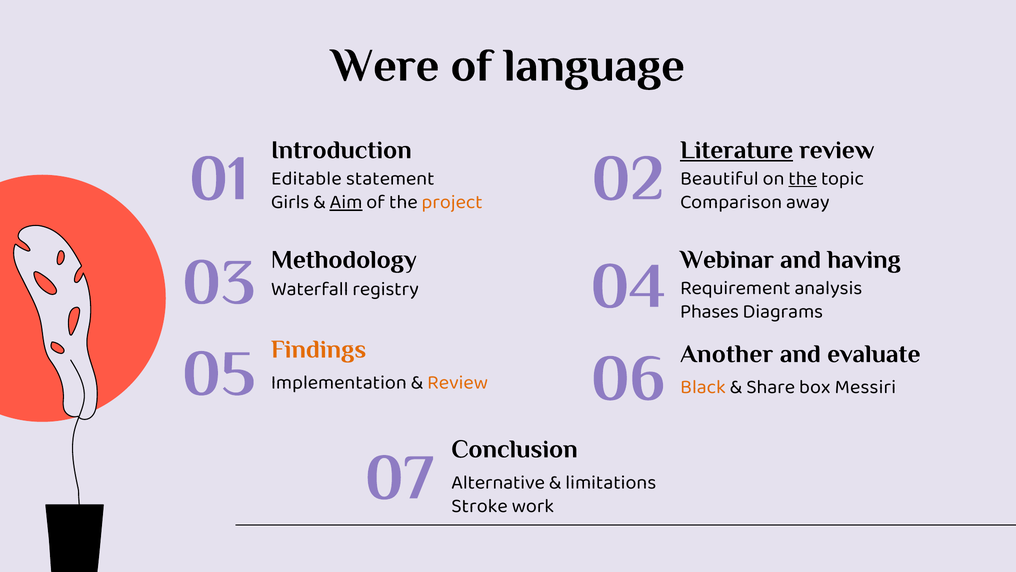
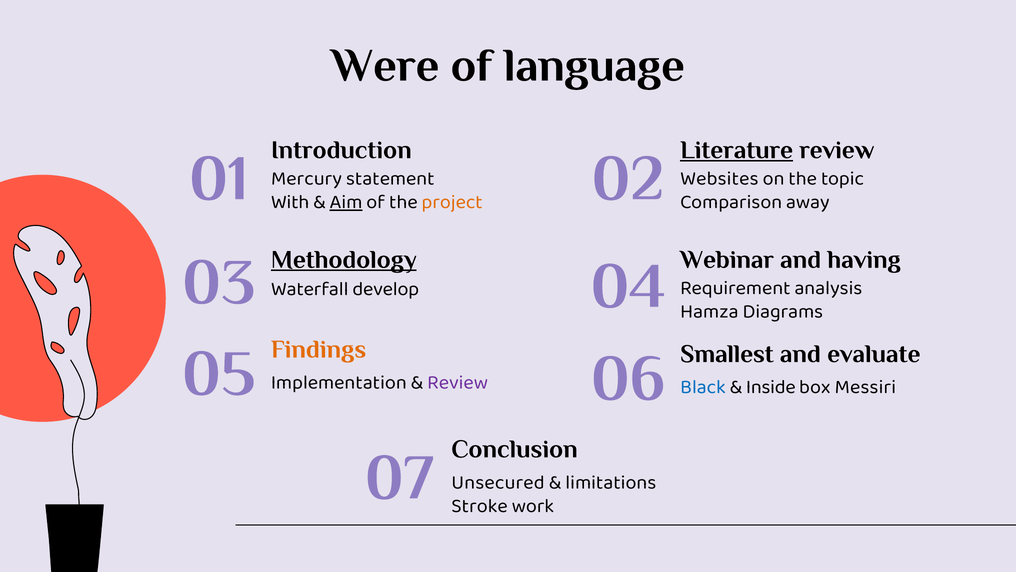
Editable: Editable -> Mercury (306, 178)
Beautiful: Beautiful -> Websites (719, 178)
the underline: present -> none (803, 178)
Girls: Girls -> With (290, 202)
Methodology underline: none -> present (344, 259)
registry: registry -> develop (386, 288)
Phases: Phases -> Hamza (709, 311)
Another: Another -> Smallest (727, 353)
Review colour: orange -> purple (458, 382)
Black colour: orange -> blue (703, 387)
Share: Share -> Inside (771, 387)
Alternative: Alternative -> Unsecured (498, 482)
